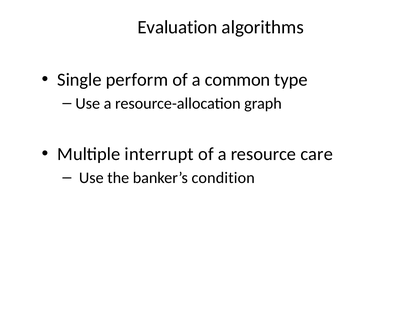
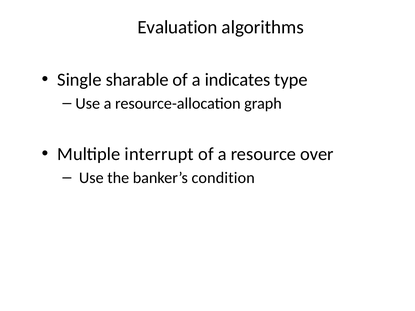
perform: perform -> sharable (137, 80)
common: common -> indicates (238, 80)
care: care -> over (317, 154)
